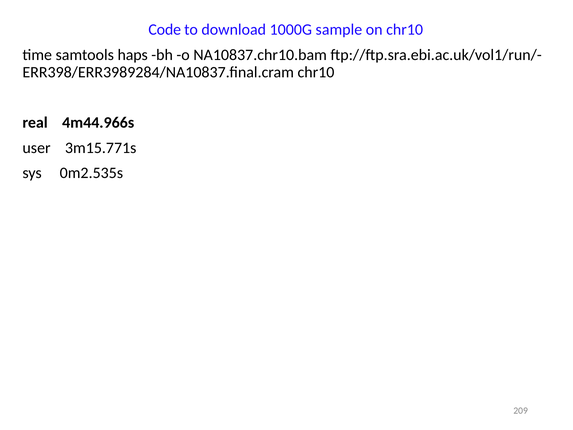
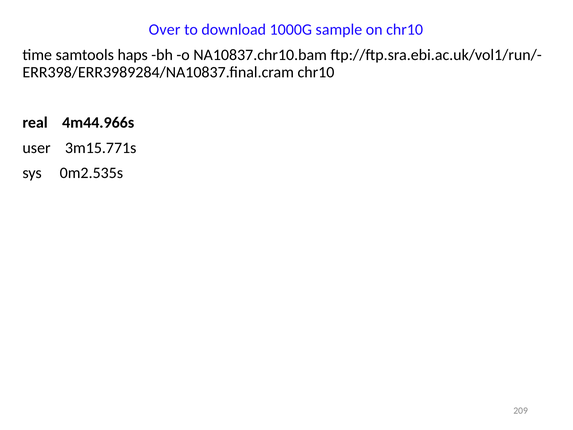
Code: Code -> Over (165, 29)
